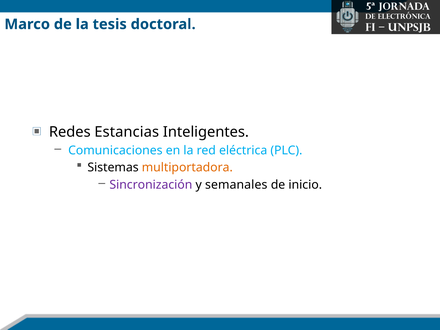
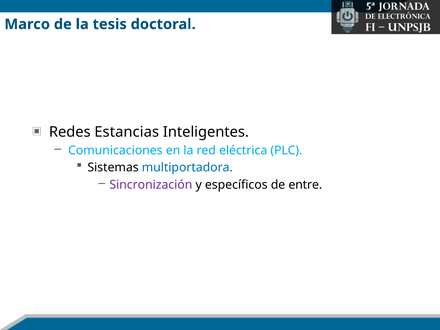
multiportadora colour: orange -> blue (187, 168)
semanales: semanales -> específicos (236, 185)
inicio: inicio -> entre (305, 185)
